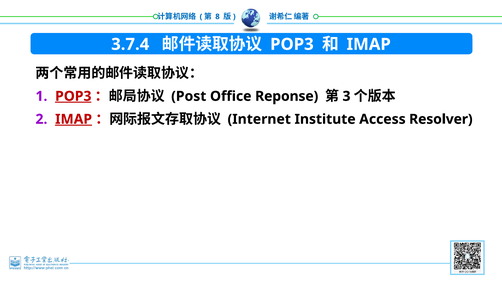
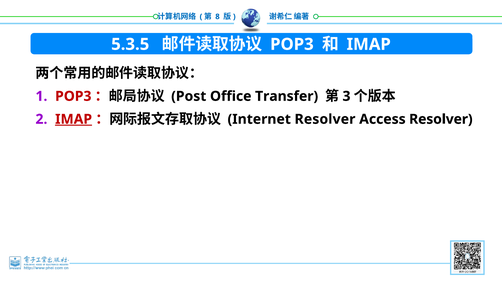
3.7.4: 3.7.4 -> 5.3.5 (130, 44)
POP3 underline: present -> none (73, 96)
Reponse: Reponse -> Transfer (287, 96)
Internet Institute: Institute -> Resolver (325, 119)
